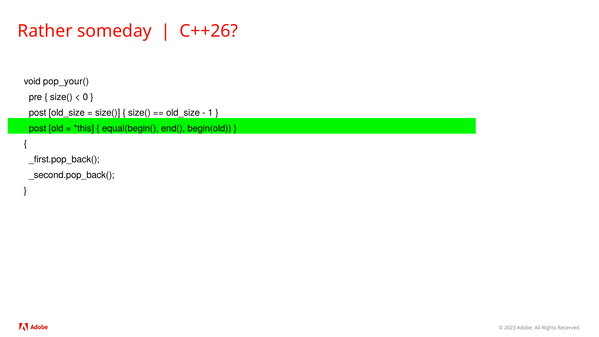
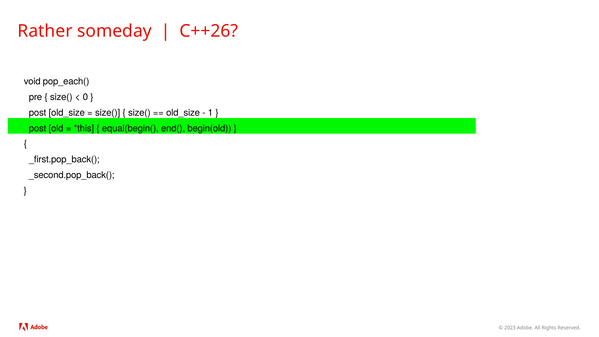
pop_your(: pop_your( -> pop_each( (66, 81)
